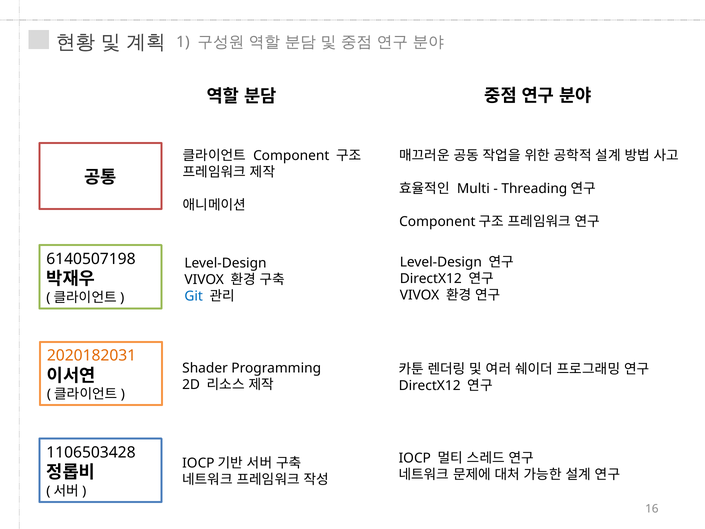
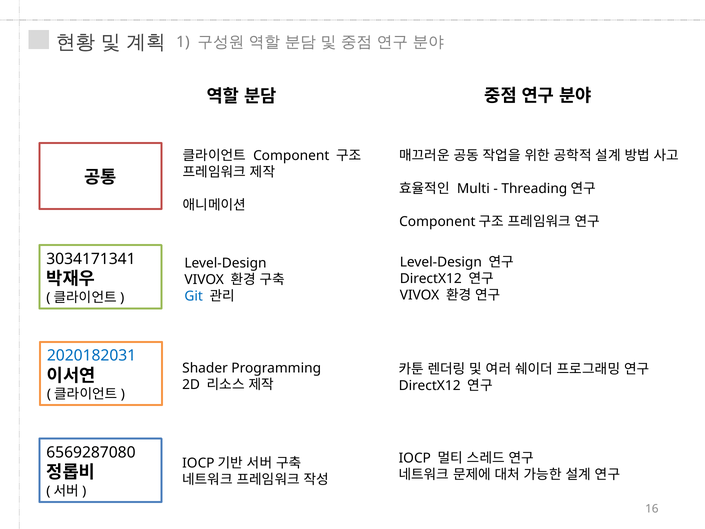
6140507198: 6140507198 -> 3034171341 (91, 259)
2020182031 colour: orange -> blue (92, 356)
1106503428: 1106503428 -> 6569287080 (91, 452)
